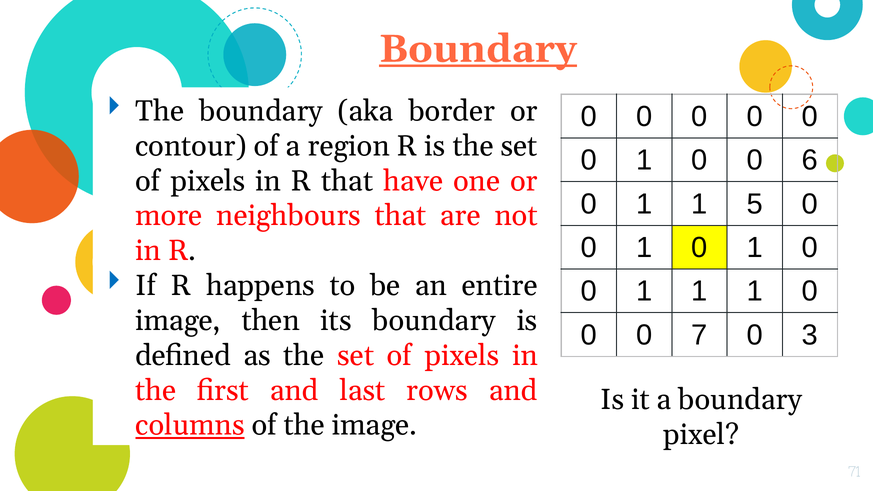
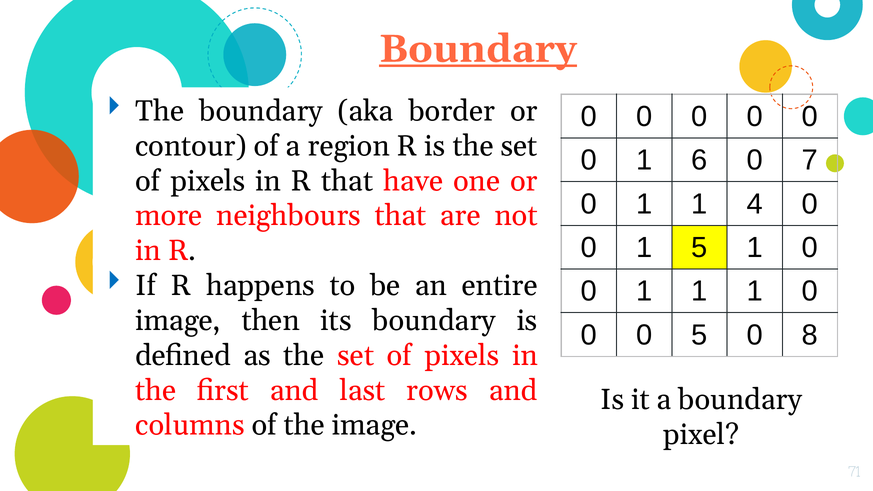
0: 0 -> 6 (699, 160)
6: 6 -> 7 (810, 160)
5: 5 -> 4 (755, 204)
0: 0 -> 5 (699, 248)
0 7: 7 -> 5 (699, 335)
3: 3 -> 8 (810, 335)
columns underline: present -> none (190, 425)
